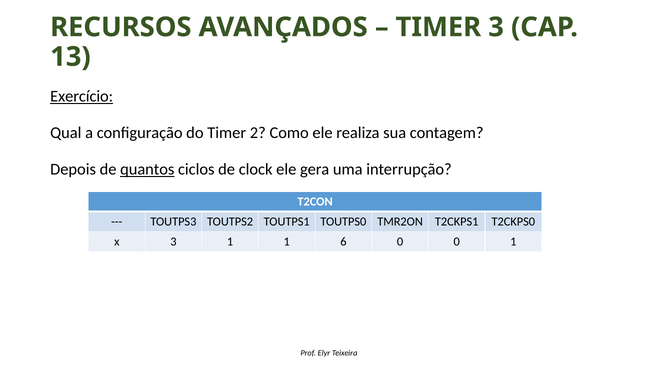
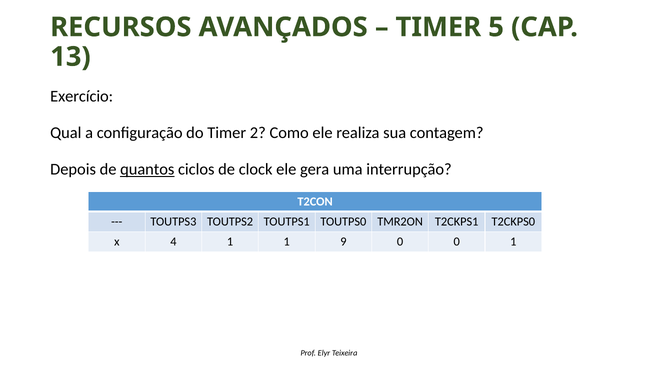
TIMER 3: 3 -> 5 (496, 27)
Exercício underline: present -> none (82, 97)
x 3: 3 -> 4 (173, 242)
6: 6 -> 9 (343, 242)
